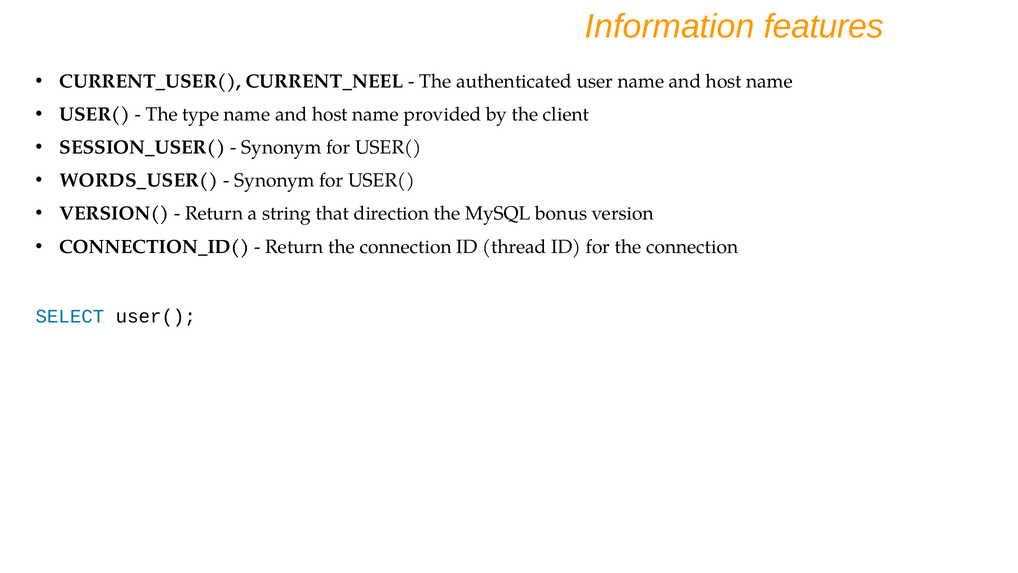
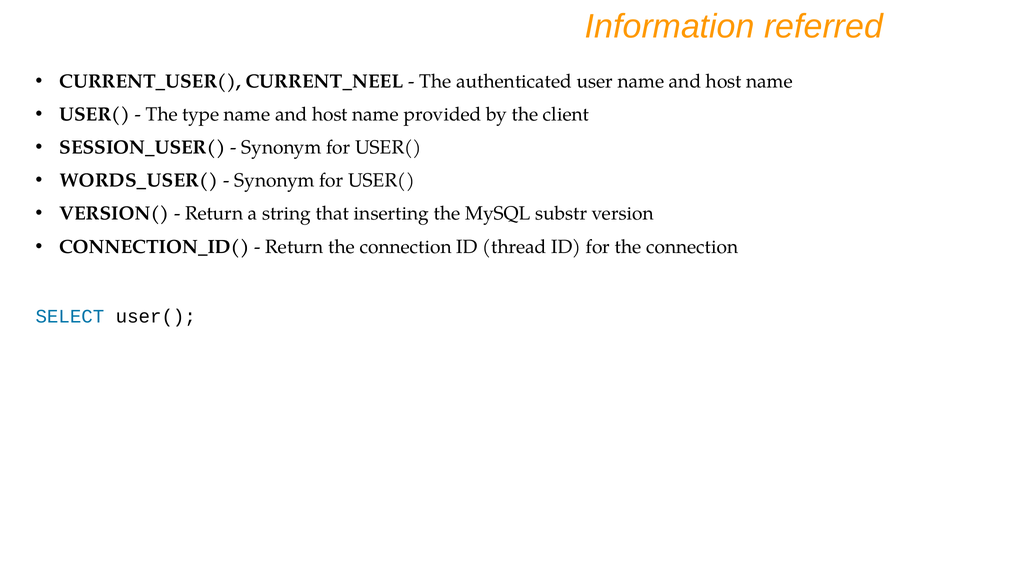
features: features -> referred (823, 26)
direction: direction -> inserting (391, 213)
bonus: bonus -> substr (561, 213)
